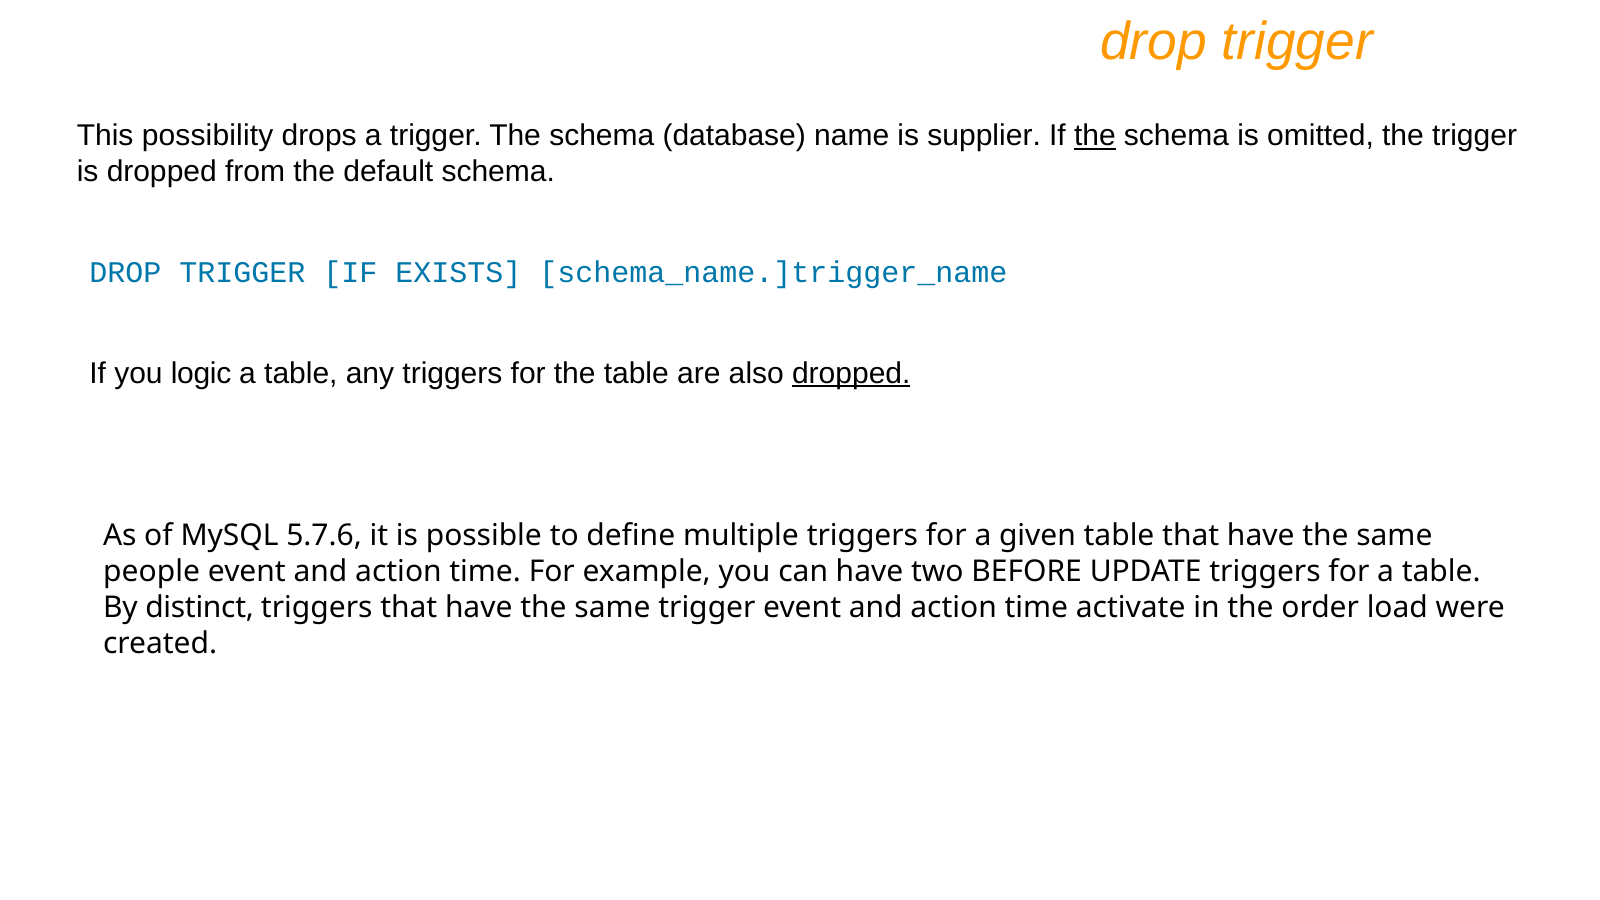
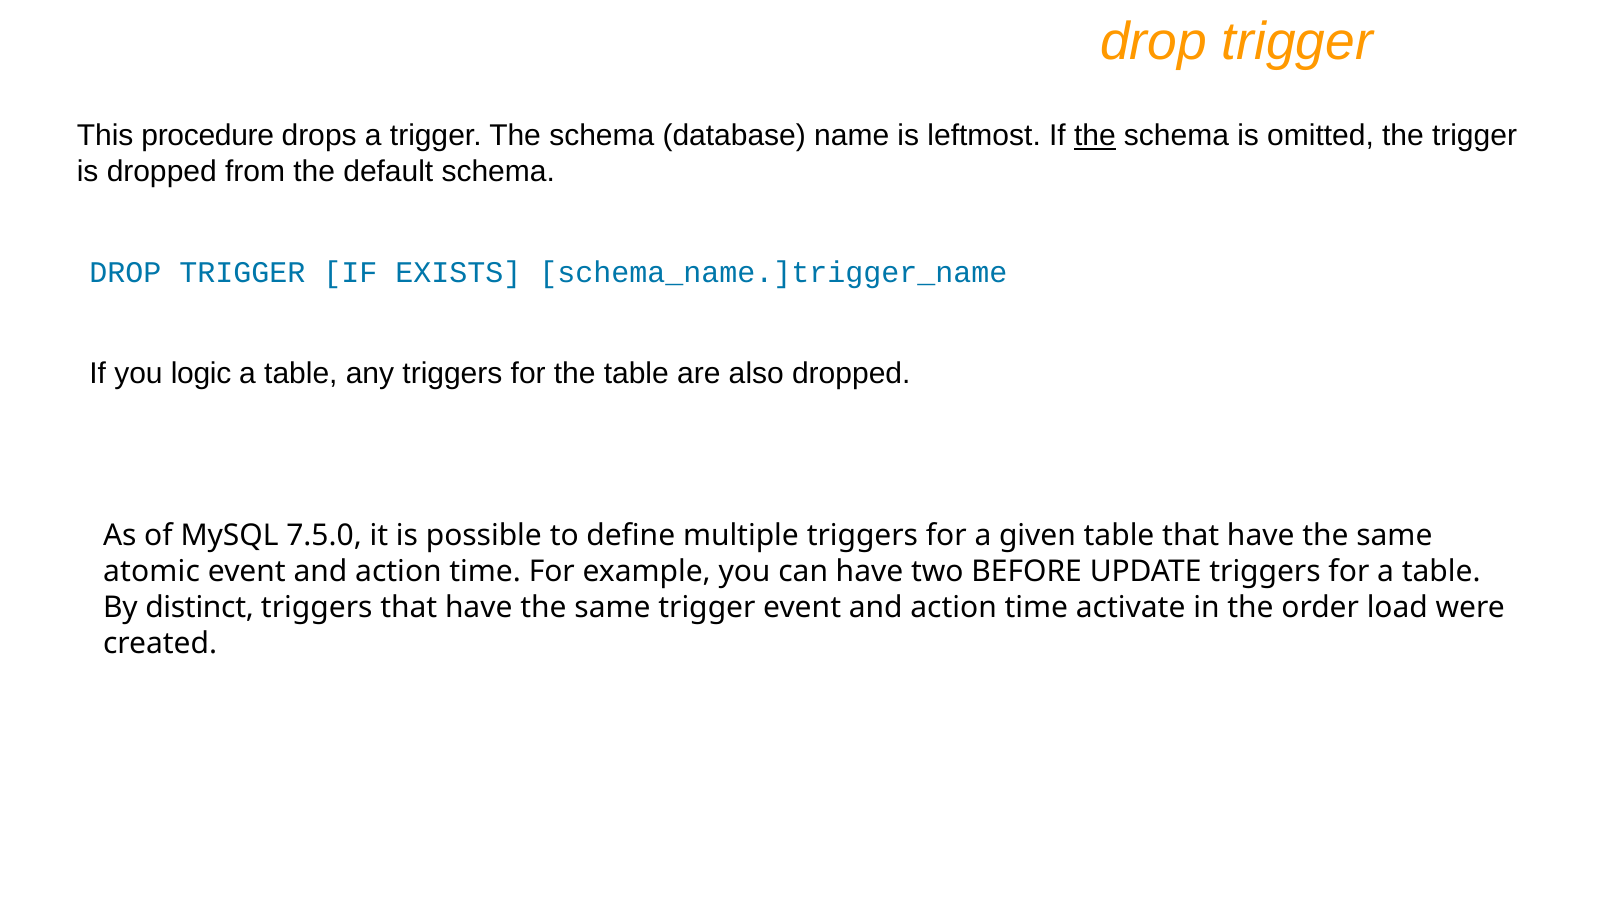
possibility: possibility -> procedure (208, 136)
supplier: supplier -> leftmost (984, 136)
dropped underline: present -> none (851, 373)
5.7.6: 5.7.6 -> 7.5.0 (324, 536)
people: people -> atomic (152, 572)
